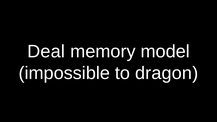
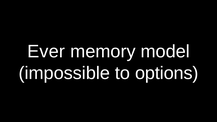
Deal: Deal -> Ever (46, 51)
dragon: dragon -> options (167, 73)
